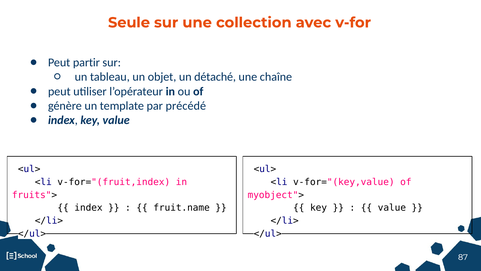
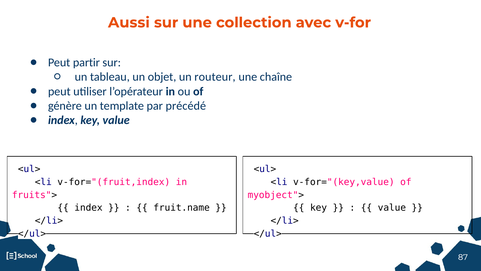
Seule: Seule -> Aussi (129, 23)
détaché: détaché -> routeur (215, 77)
